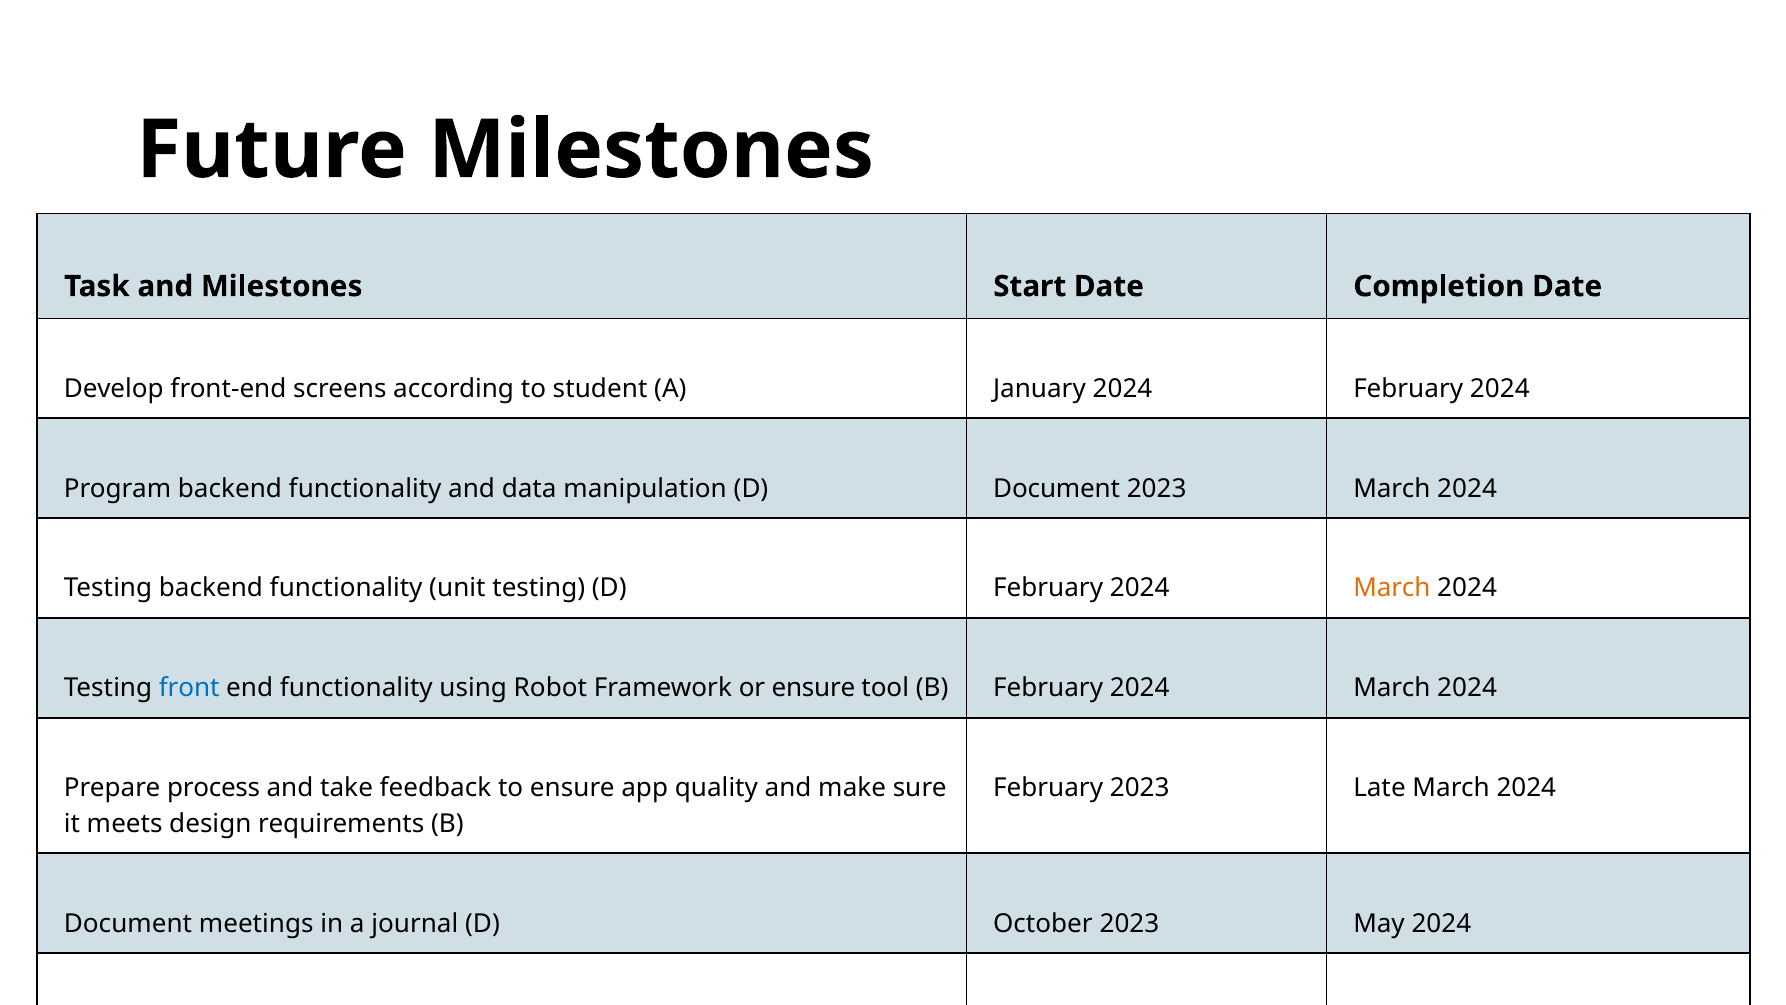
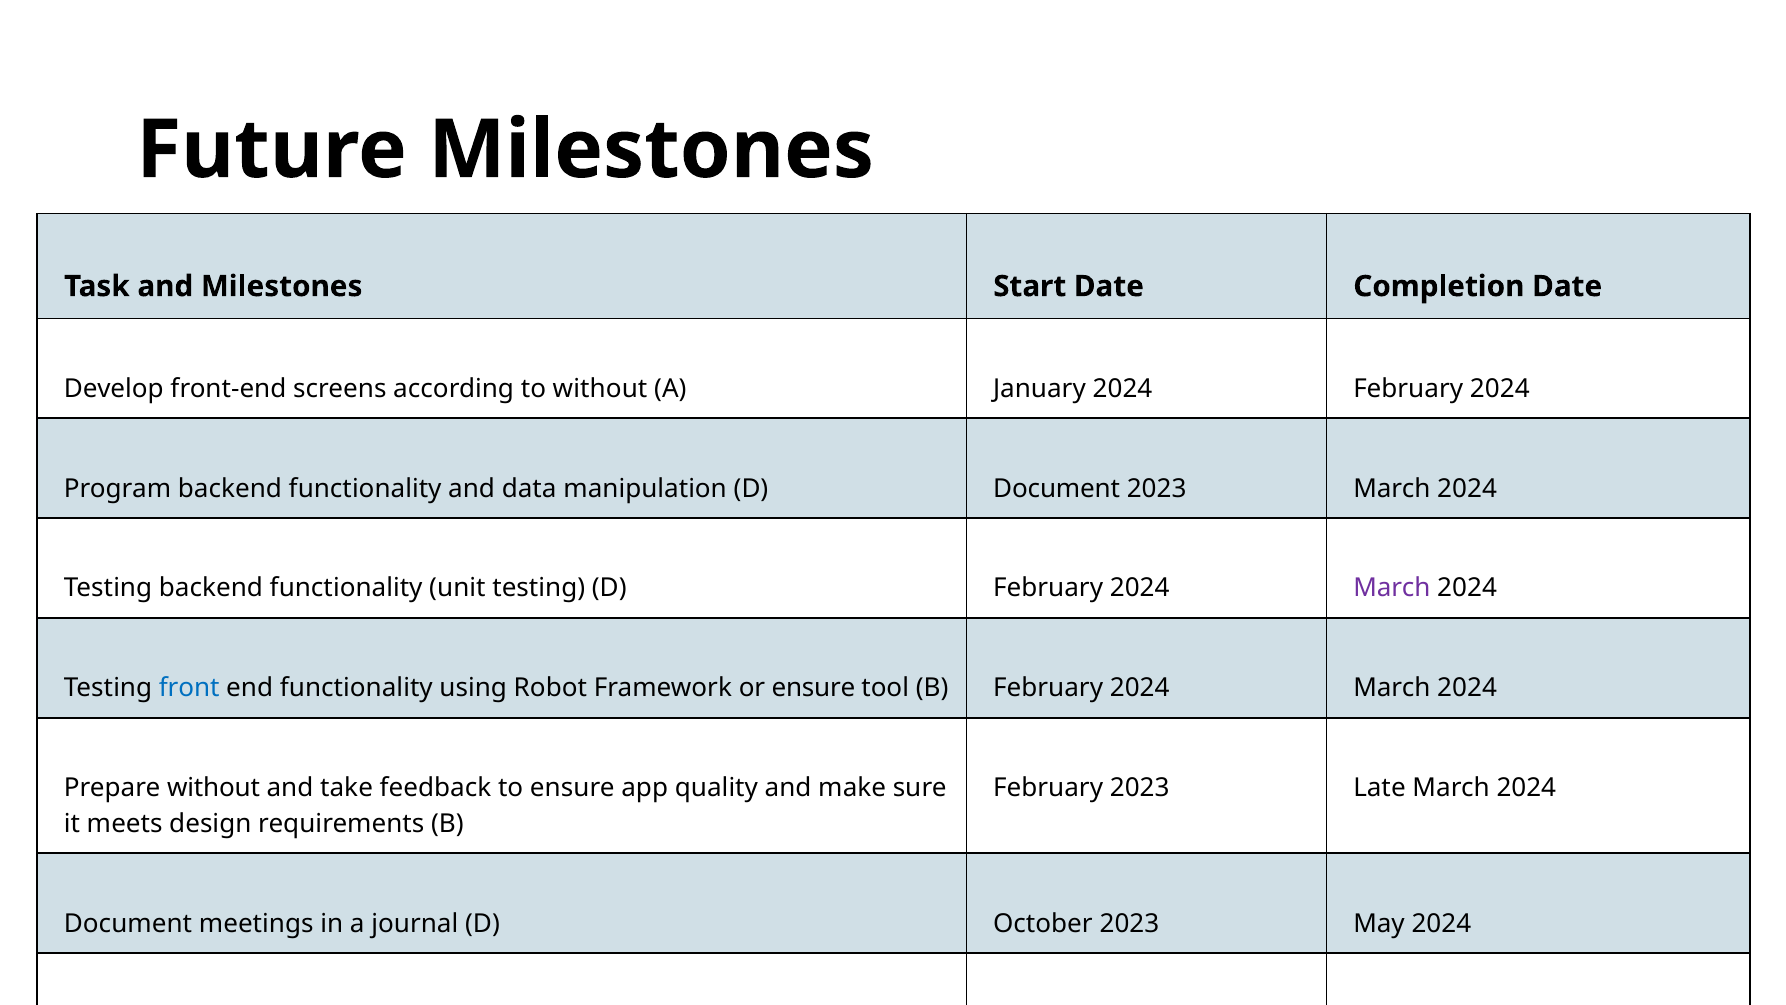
to student: student -> without (600, 388)
March colour: orange -> purple (1392, 588)
Prepare process: process -> without (214, 788)
